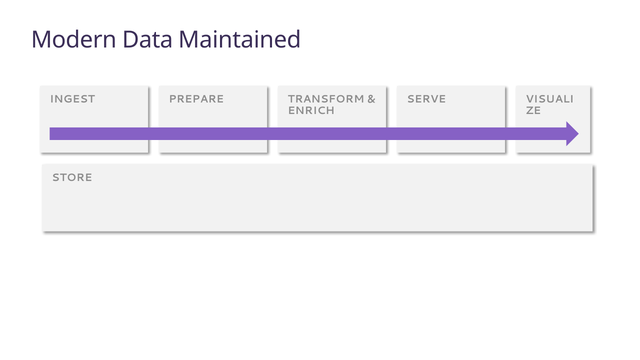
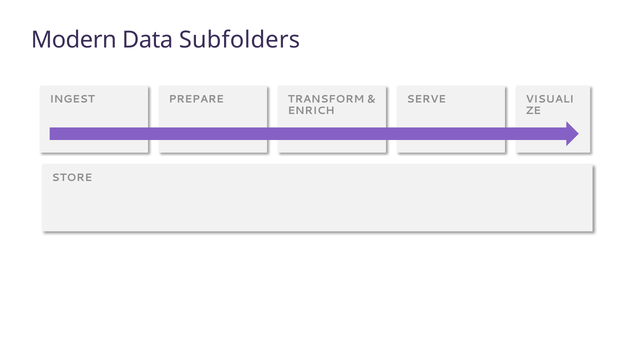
Maintained: Maintained -> Subfolders (240, 40)
